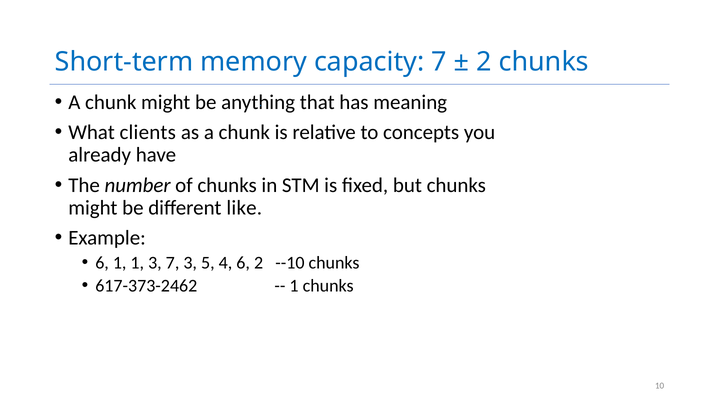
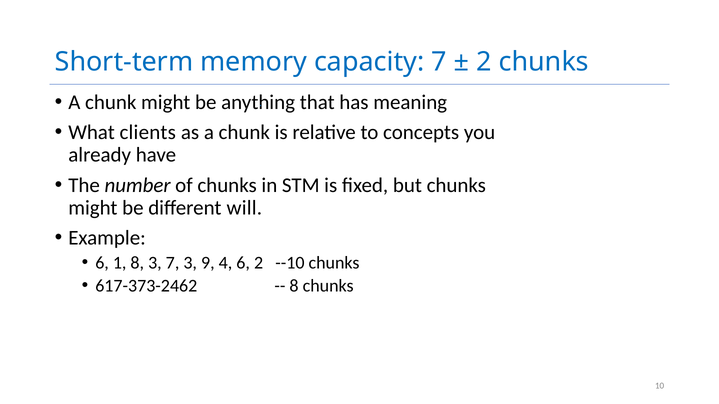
like: like -> will (244, 208)
1 1: 1 -> 8 (137, 263)
5: 5 -> 9 (208, 263)
1: 1 -> 8 (294, 286)
